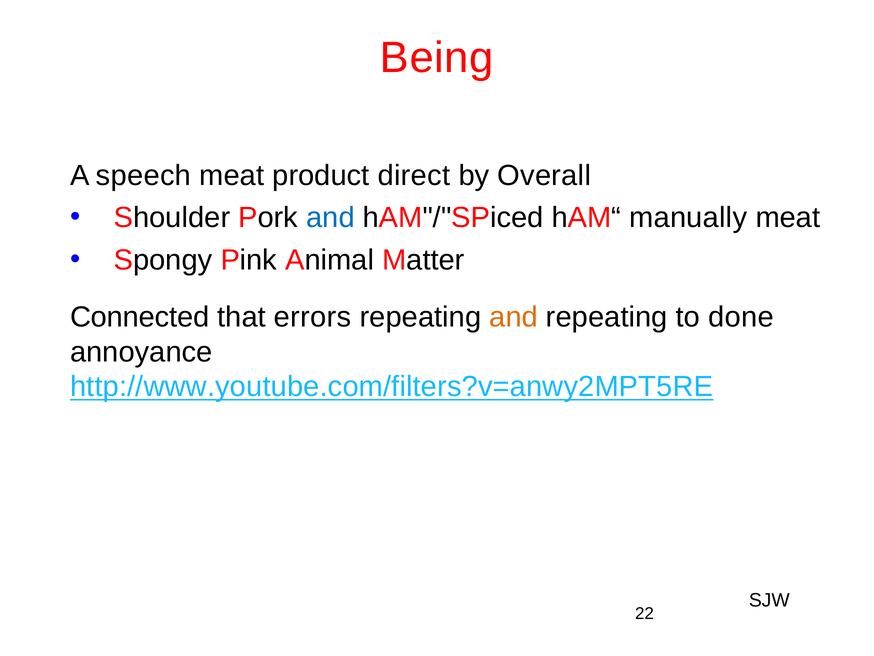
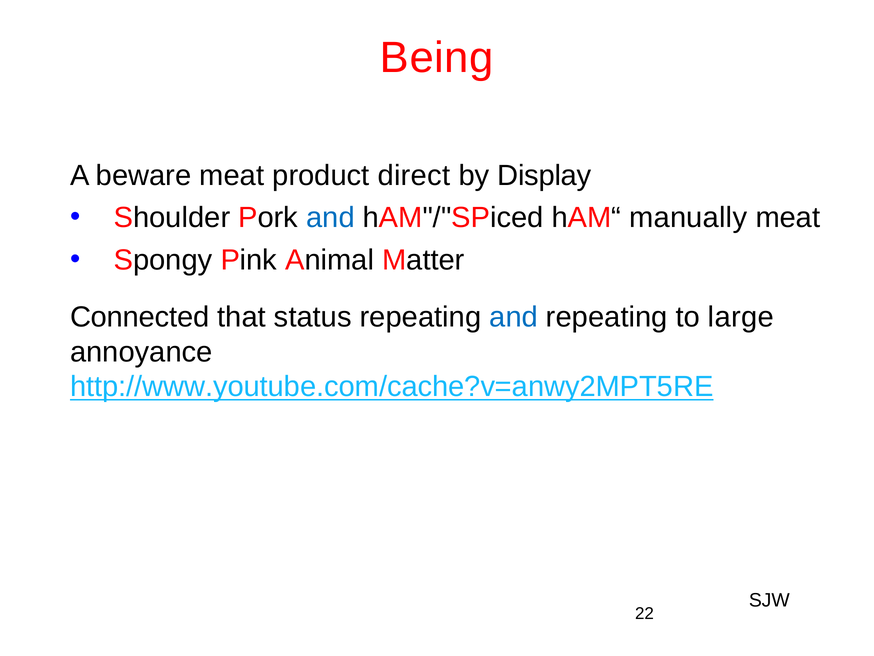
speech: speech -> beware (144, 175)
Overall: Overall -> Display (544, 175)
errors: errors -> status (313, 317)
and colour: orange -> blue (514, 317)
done: done -> large (741, 317)
http://www.youtube.com/filters?v=anwy2MPT5RE: http://www.youtube.com/filters?v=anwy2MPT5RE -> http://www.youtube.com/cache?v=anwy2MPT5RE (392, 387)
